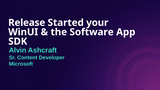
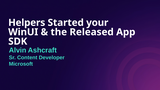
Release: Release -> Helpers (27, 23)
Software: Software -> Released (92, 32)
